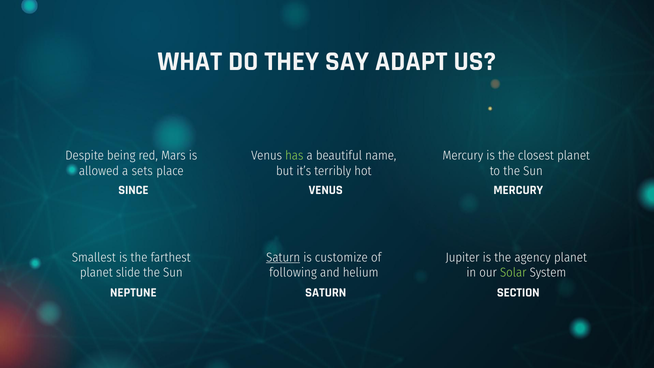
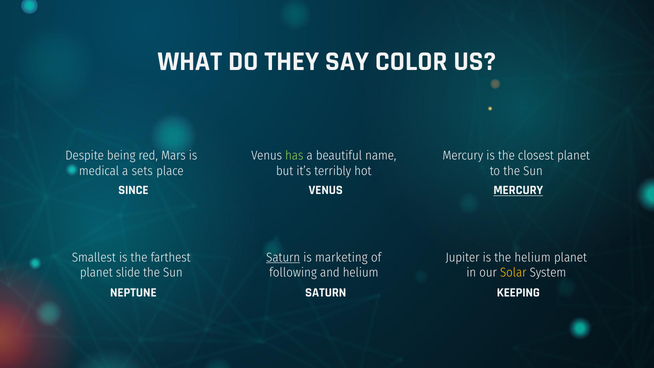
ADAPT: ADAPT -> COLOR (411, 61)
allowed: allowed -> medical (99, 171)
MERCURY underline: none -> present (518, 190)
customize: customize -> marketing (341, 257)
the agency: agency -> helium (533, 257)
Solar colour: light green -> yellow (513, 273)
SECTION: SECTION -> KEEPING (518, 292)
